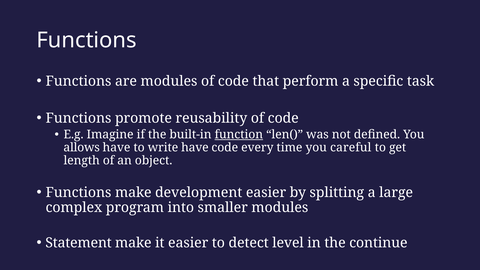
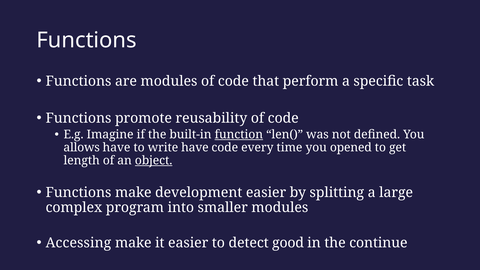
careful: careful -> opened (351, 148)
object underline: none -> present (154, 161)
Statement: Statement -> Accessing (78, 243)
level: level -> good (288, 243)
